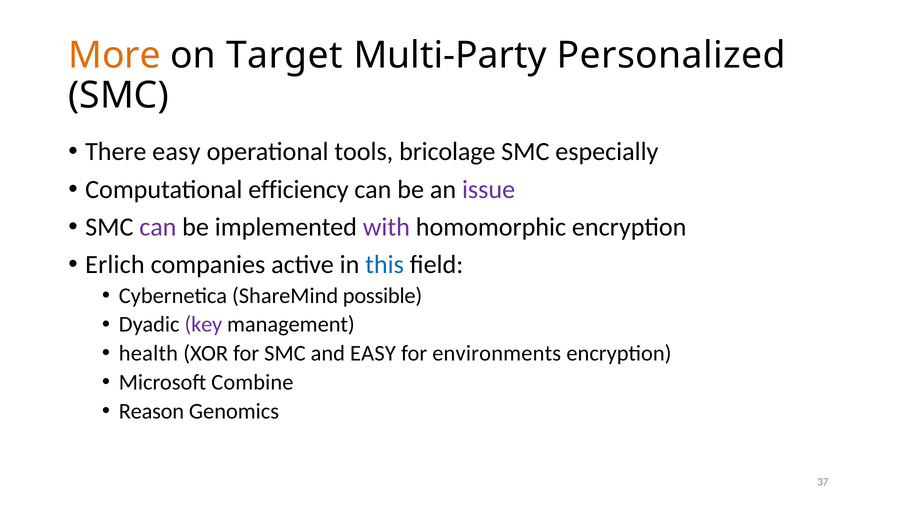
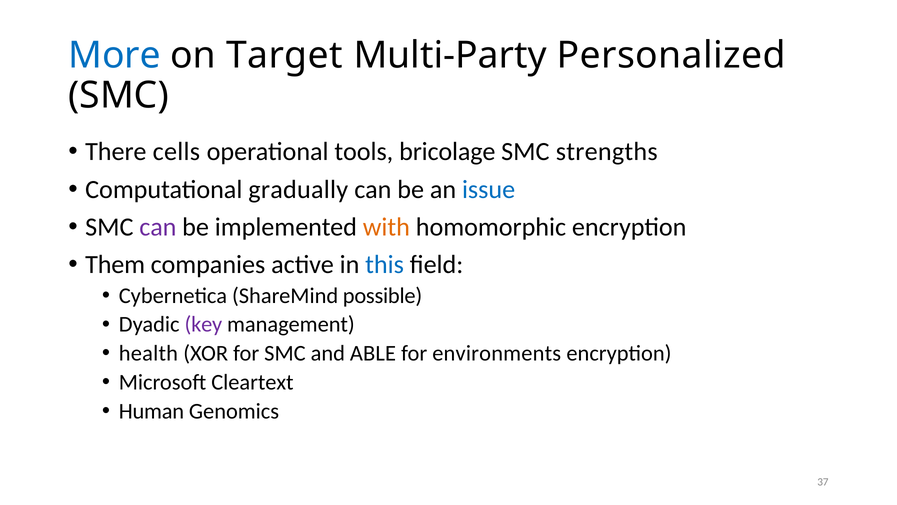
More colour: orange -> blue (115, 55)
There easy: easy -> cells (176, 152)
especially: especially -> strengths (607, 152)
efficiency: efficiency -> gradually (298, 189)
issue colour: purple -> blue (489, 189)
with colour: purple -> orange (386, 227)
Erlich: Erlich -> Them (115, 264)
and EASY: EASY -> ABLE (373, 353)
Combine: Combine -> Cleartext (252, 382)
Reason: Reason -> Human (151, 411)
